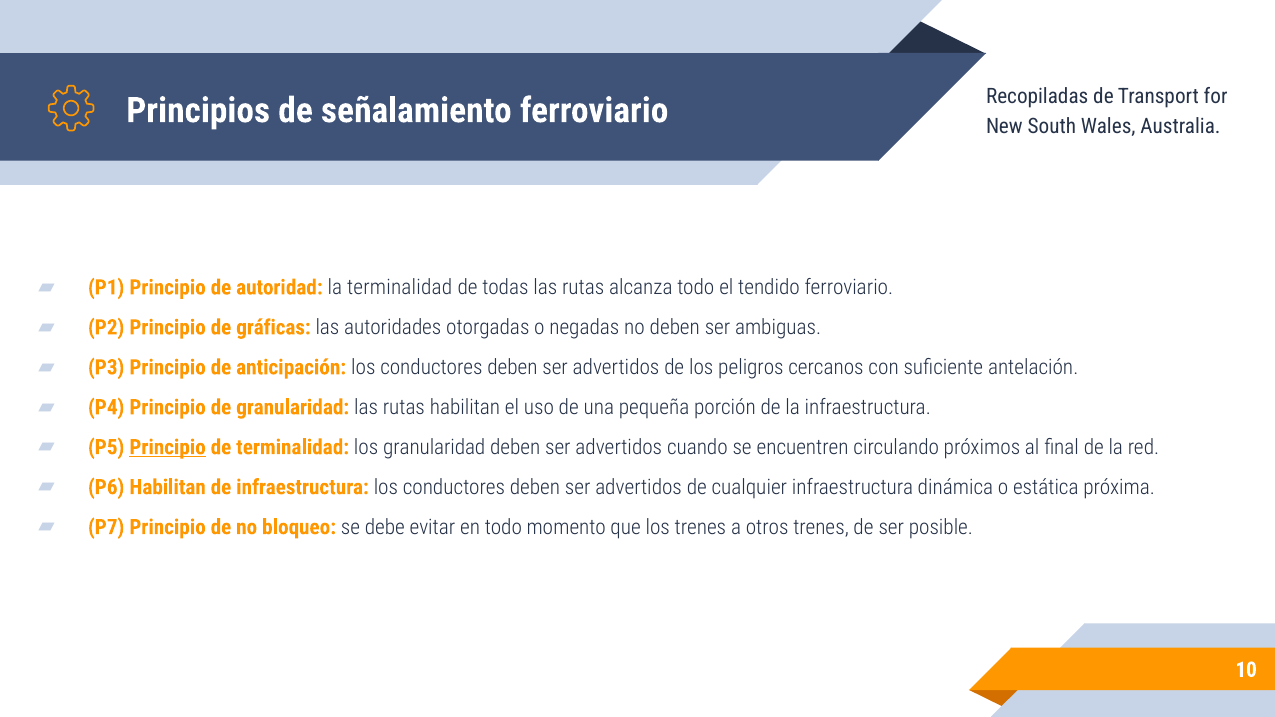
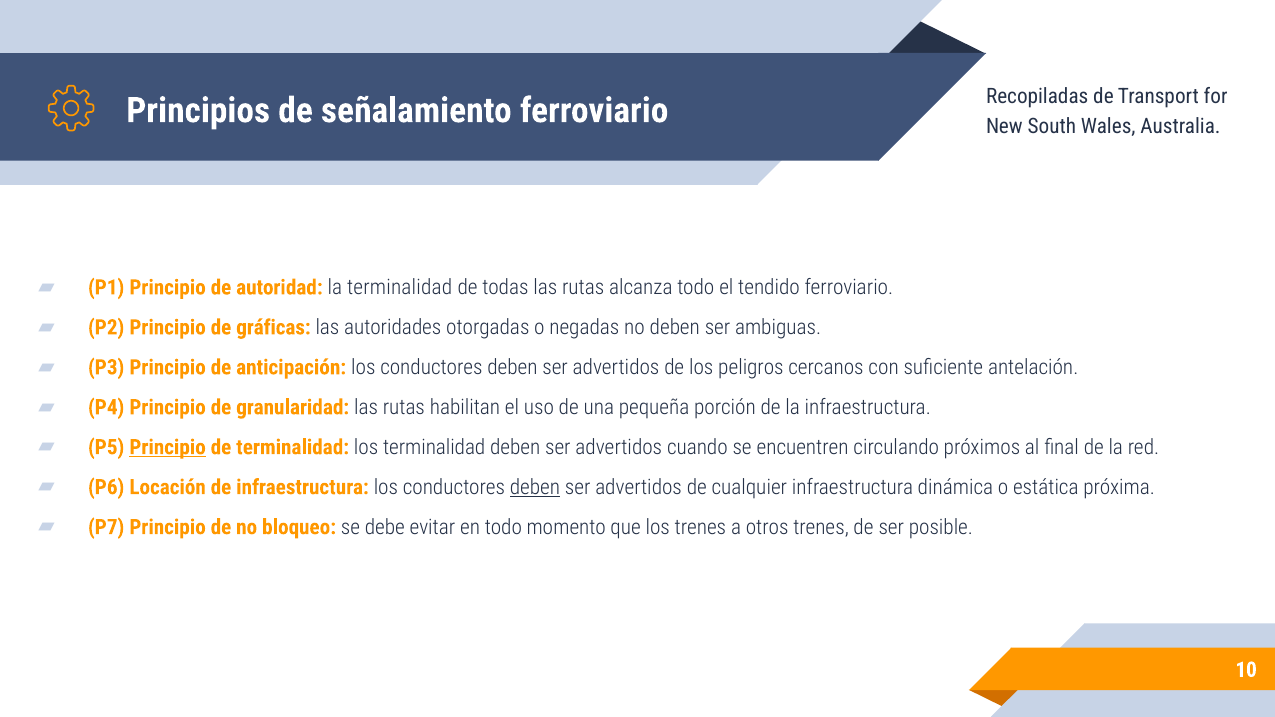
los granularidad: granularidad -> terminalidad (434, 447)
P6 Habilitan: Habilitan -> Locación (168, 487)
deben underline: none -> present (535, 487)
